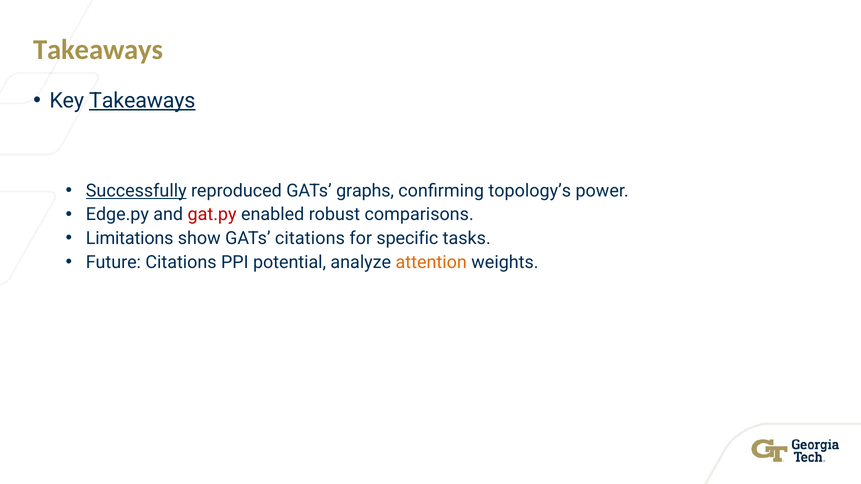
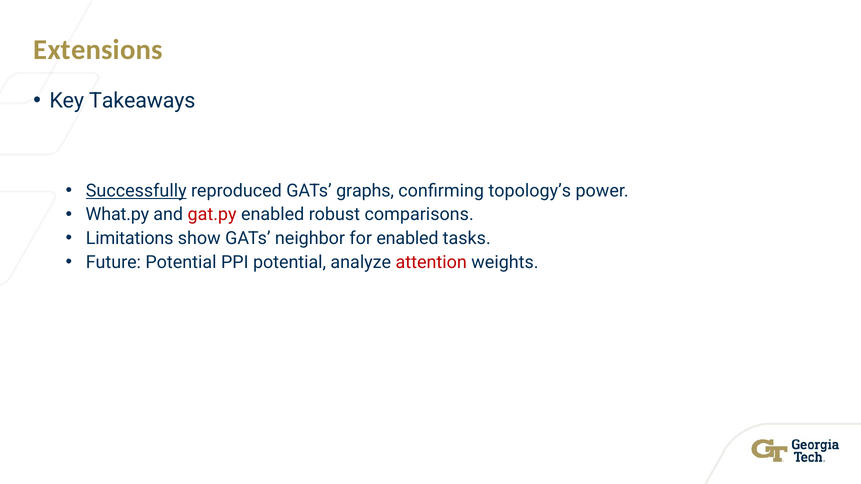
Takeaways: Takeaways -> Extensions (98, 50)
Takeaways underline: present -> none (142, 101)
Edge.py: Edge.py -> What.py (117, 215)
GATs citations: citations -> neighbor (310, 238)
for specific: specific -> enabled (407, 238)
Future Citations: Citations -> Potential (181, 262)
attention colour: orange -> red (431, 262)
